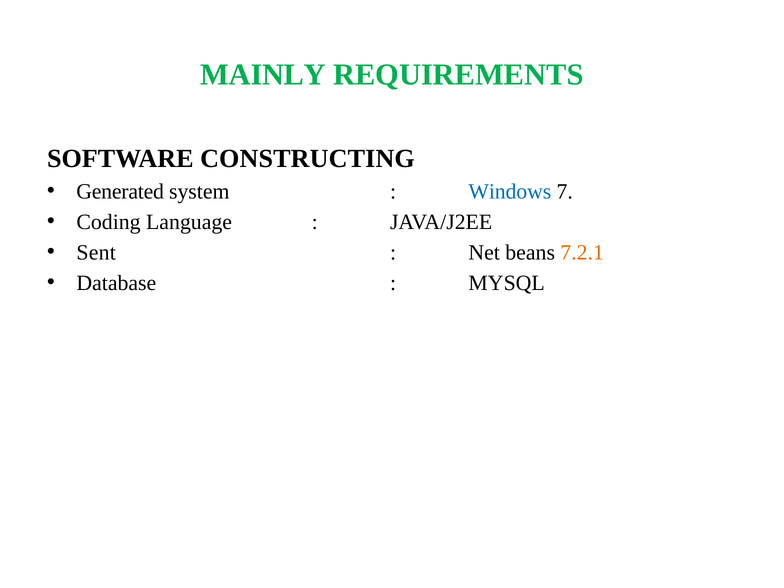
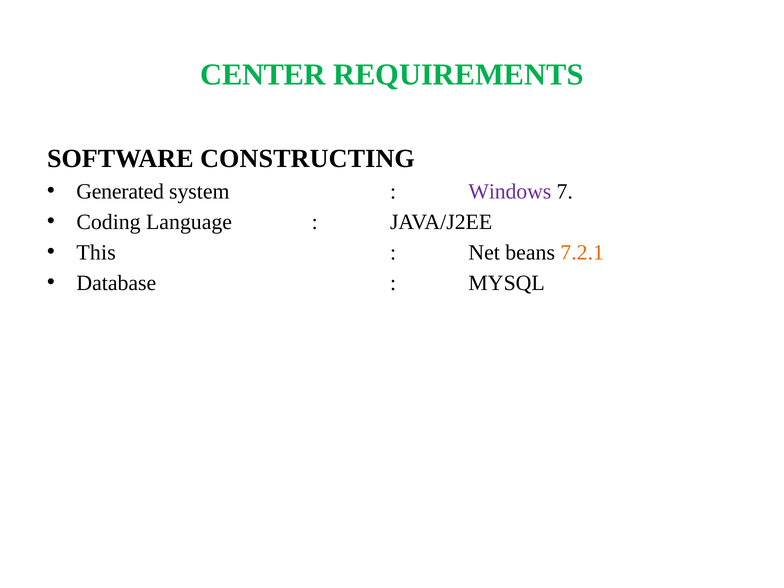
MAINLY: MAINLY -> CENTER (263, 75)
Windows colour: blue -> purple (510, 191)
Sent: Sent -> This (96, 253)
